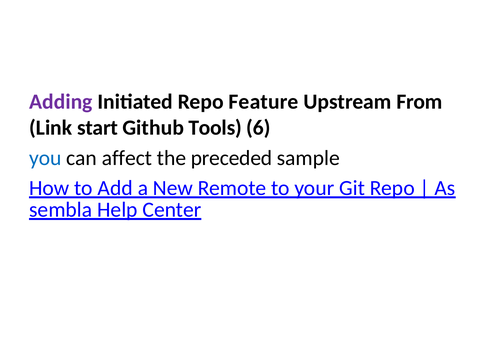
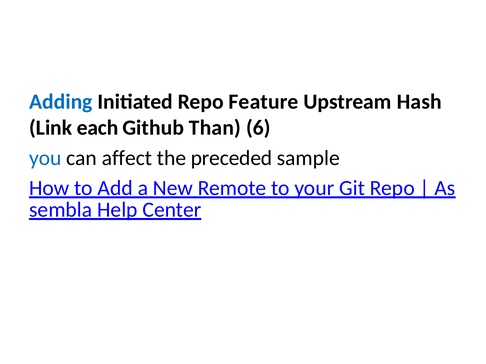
Adding colour: purple -> blue (61, 102)
From: From -> Hash (419, 102)
start: start -> each (98, 128)
Tools: Tools -> Than (215, 128)
